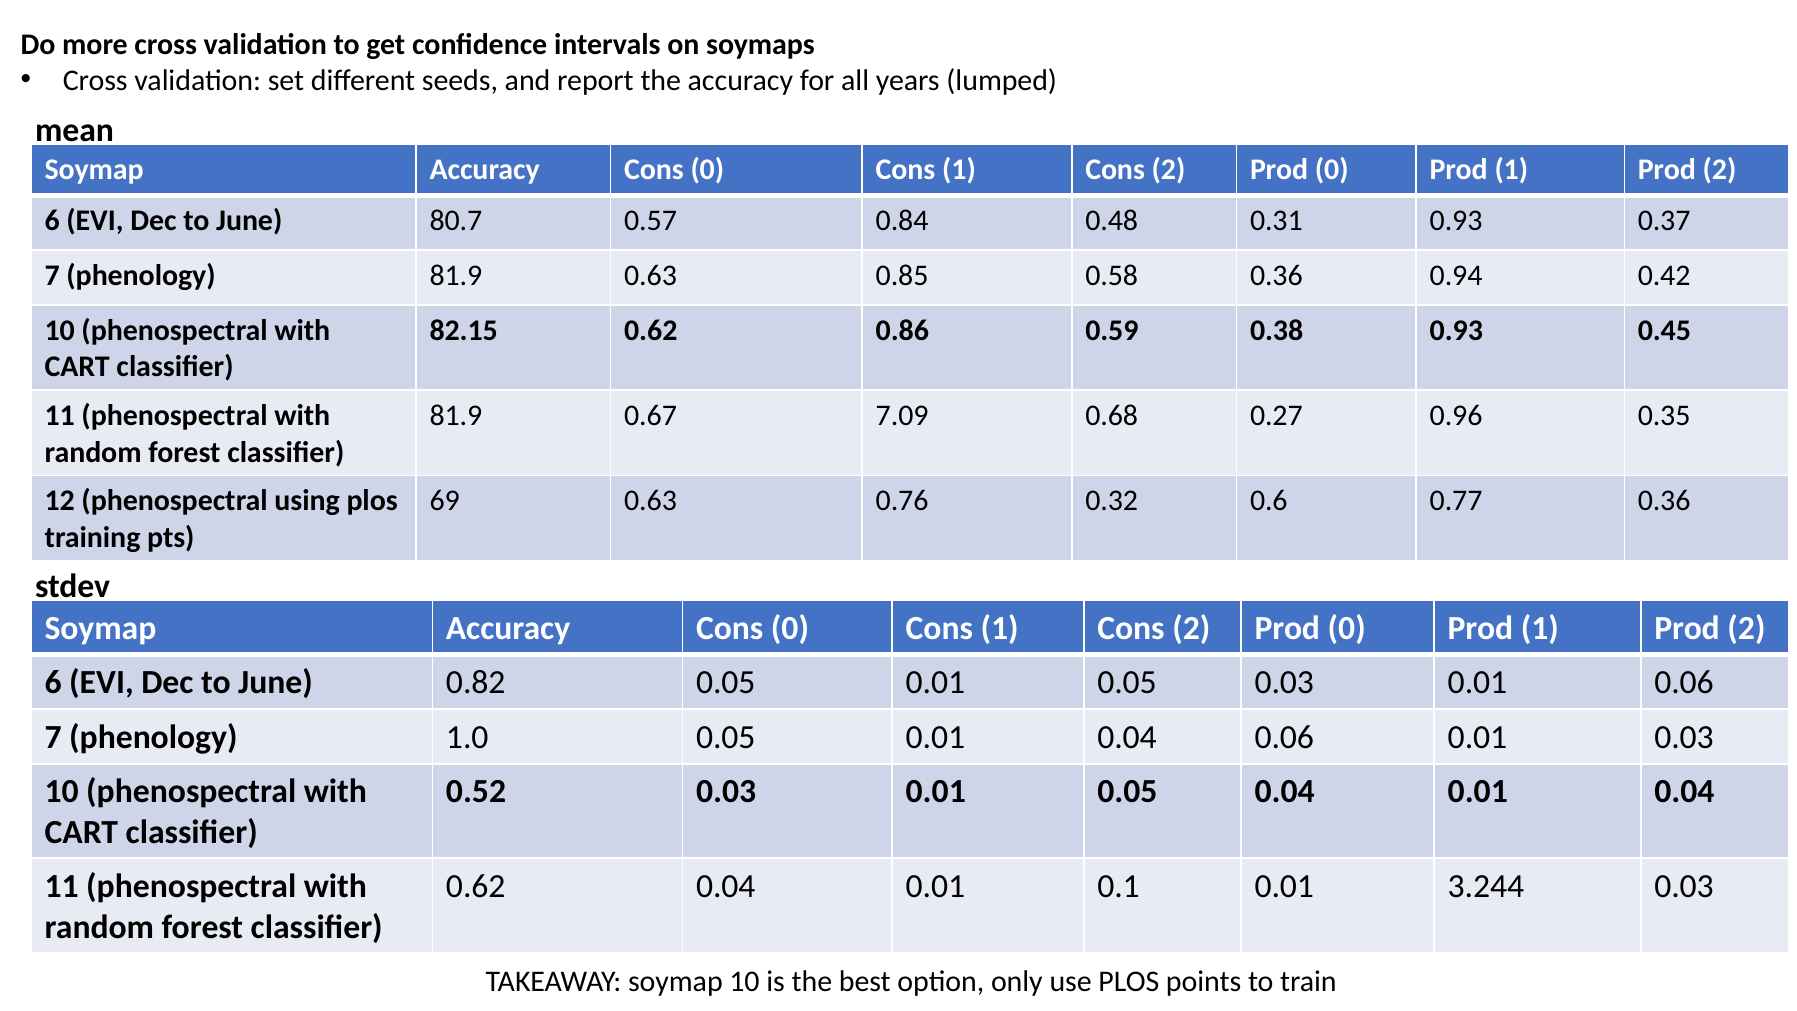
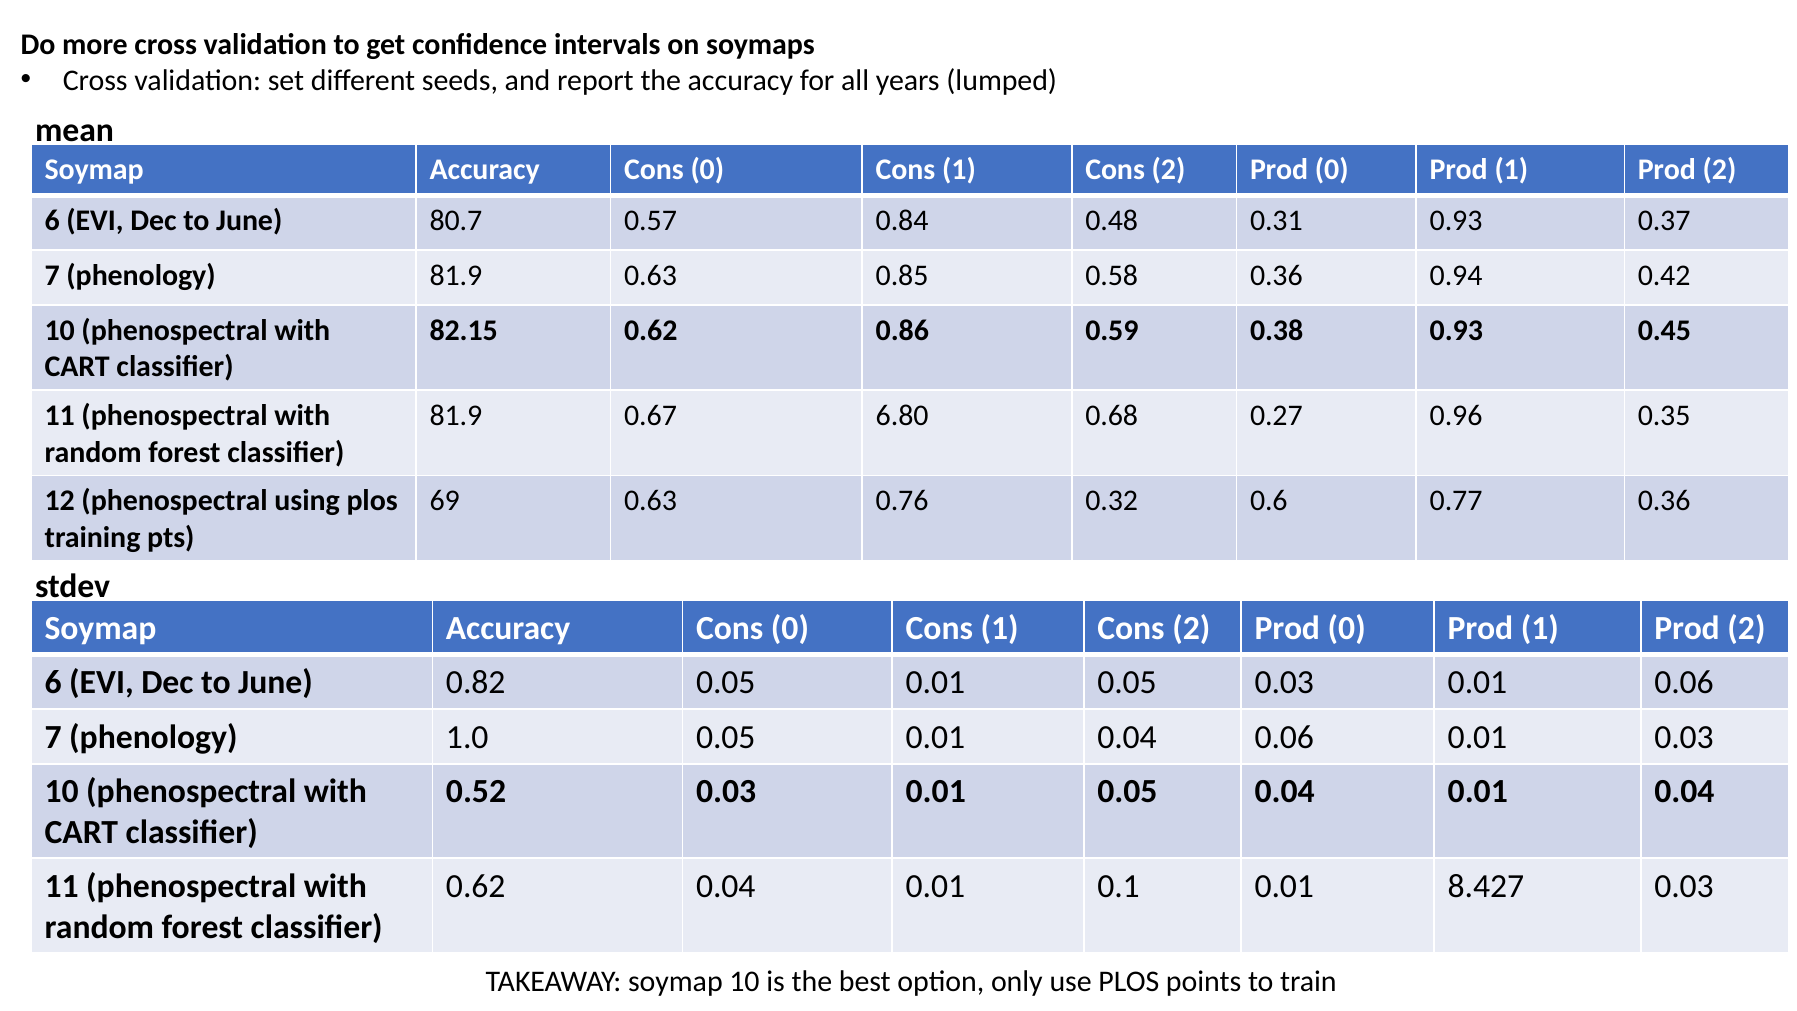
7.09: 7.09 -> 6.80 (902, 416)
3.244: 3.244 -> 8.427 (1486, 886)
